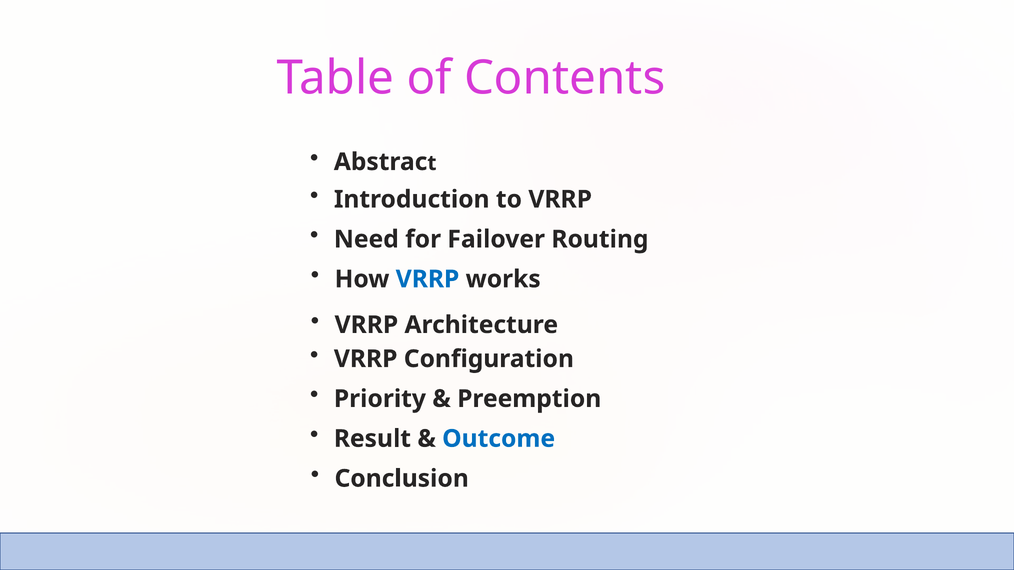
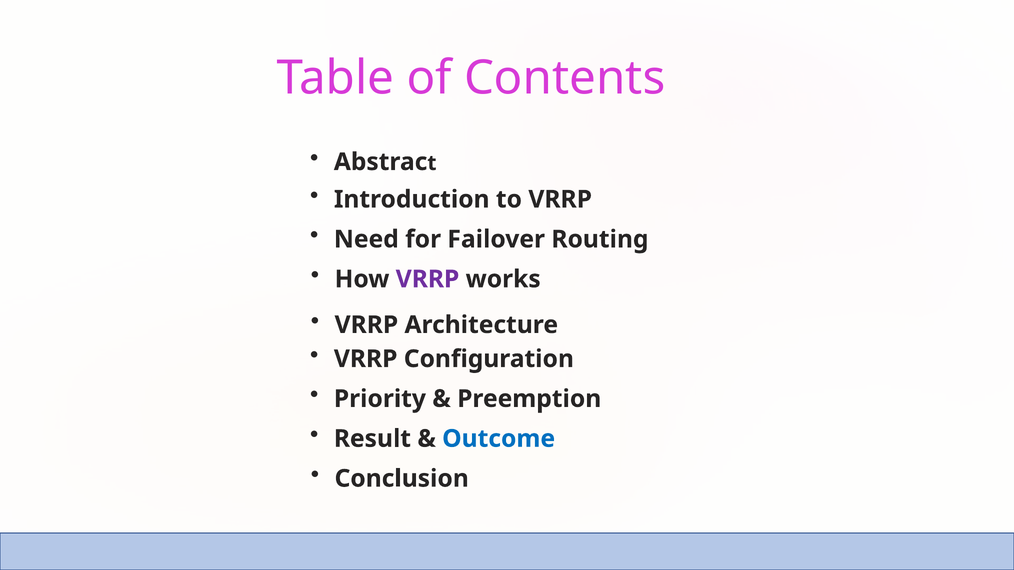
VRRP colour: blue -> purple (428, 279)
